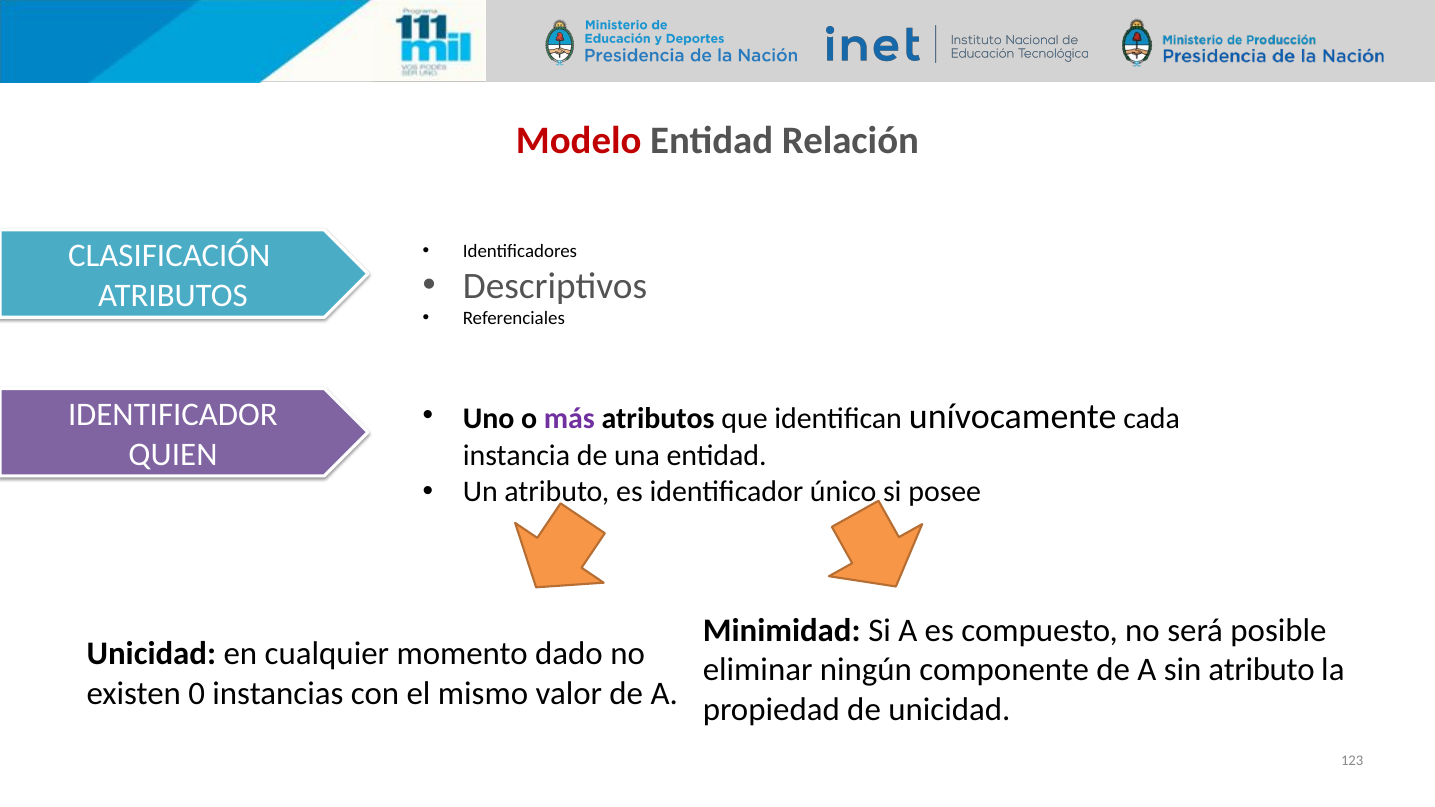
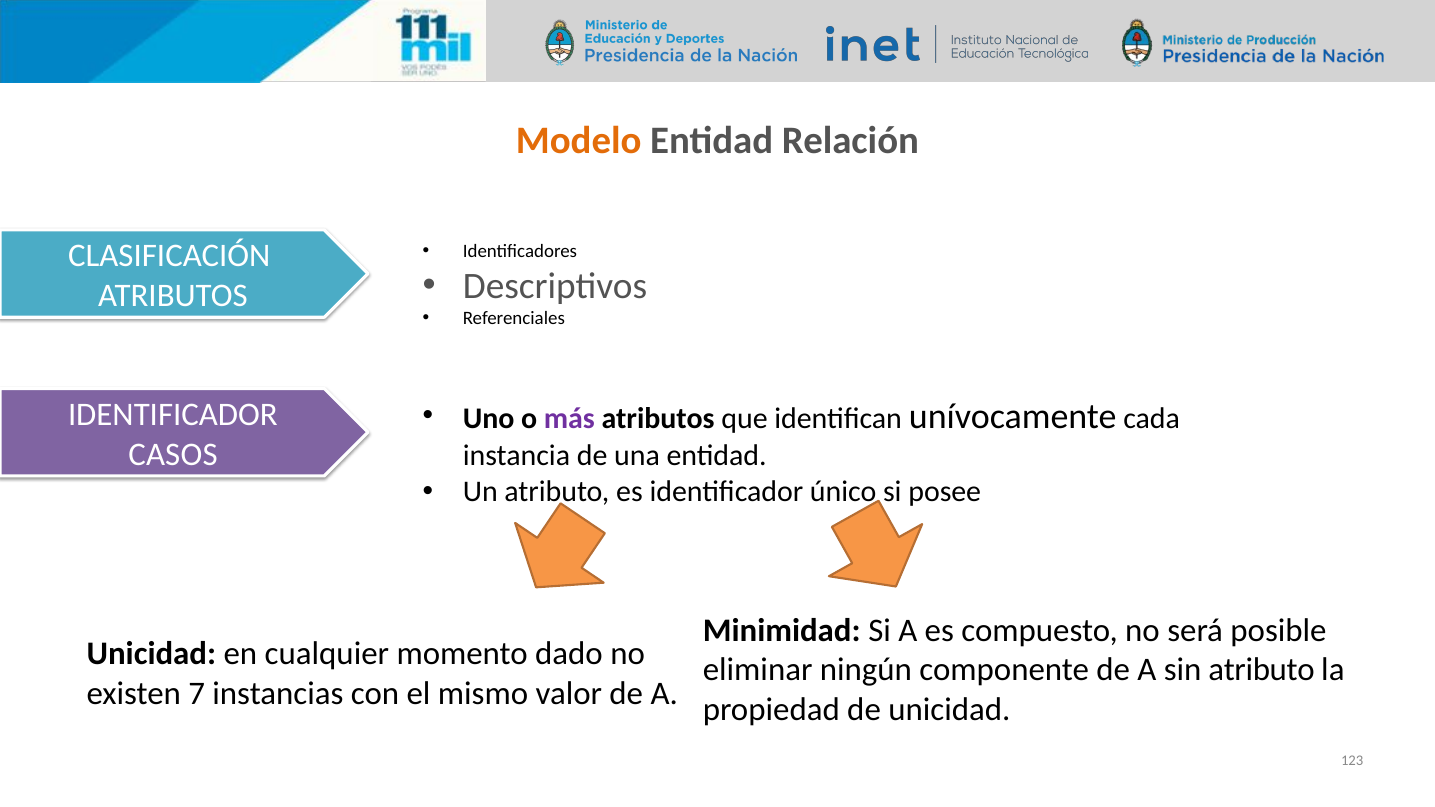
Modelo colour: red -> orange (579, 141)
QUIEN: QUIEN -> CASOS (173, 454)
0: 0 -> 7 (197, 693)
